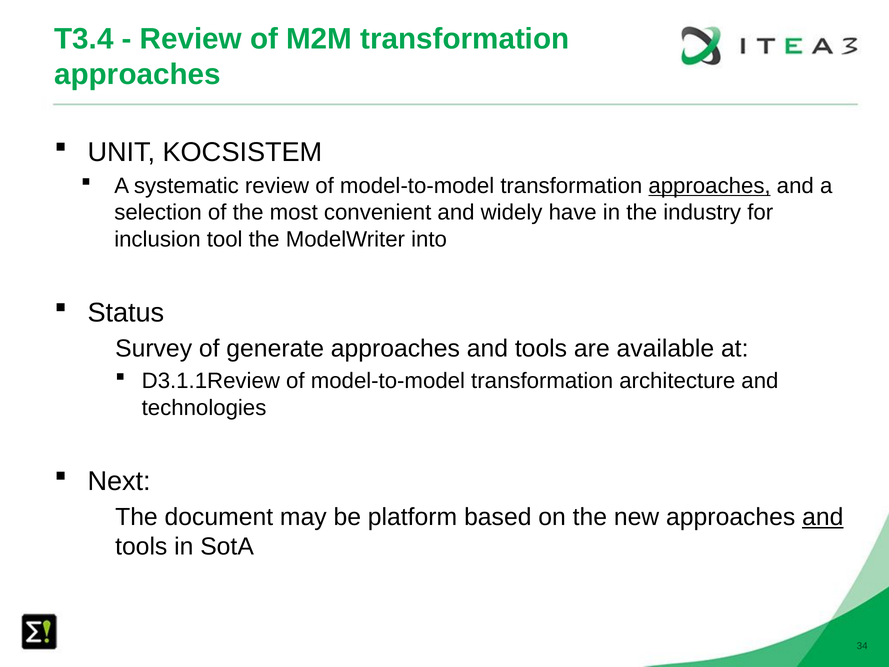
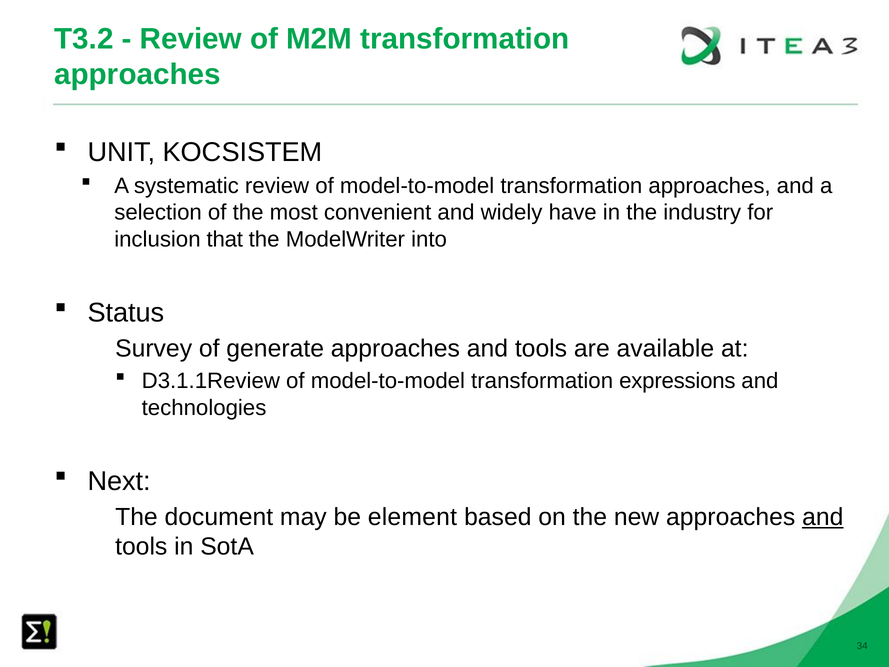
T3.4: T3.4 -> T3.2 (84, 39)
approaches underline: present -> none (710, 186)
tool: tool -> that (225, 239)
architecture: architecture -> expressions (677, 381)
platform: platform -> element (412, 517)
